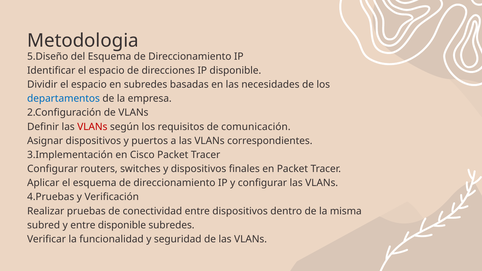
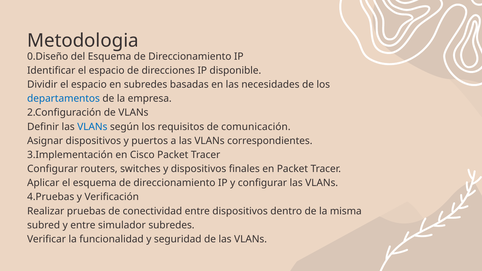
5.Diseño: 5.Diseño -> 0.Diseño (48, 56)
VLANs colour: red -> blue (92, 127)
entre disponible: disponible -> simulador (122, 225)
